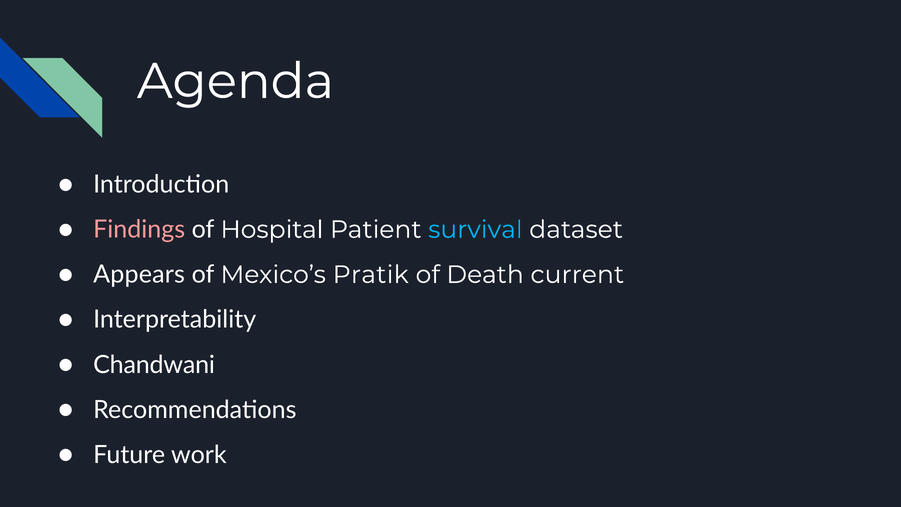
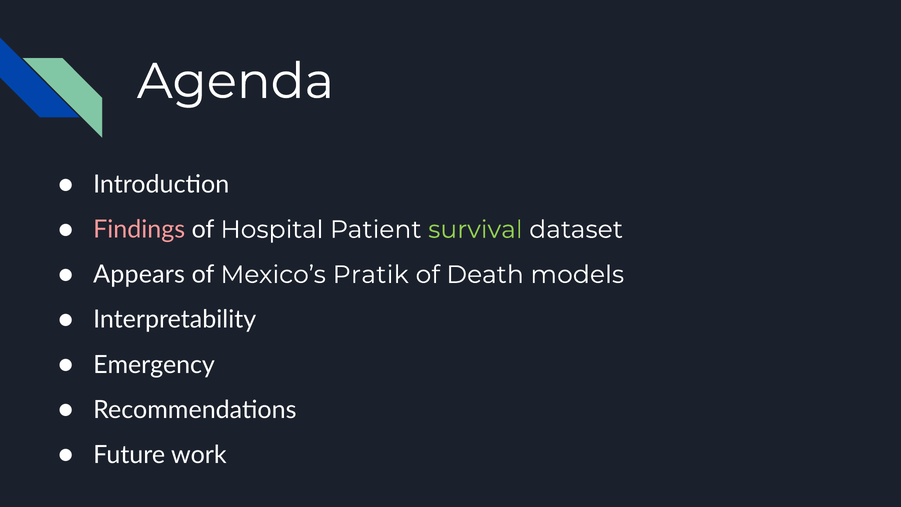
survival colour: light blue -> light green (475, 230)
current: current -> models (577, 275)
Chandwani: Chandwani -> Emergency (154, 365)
